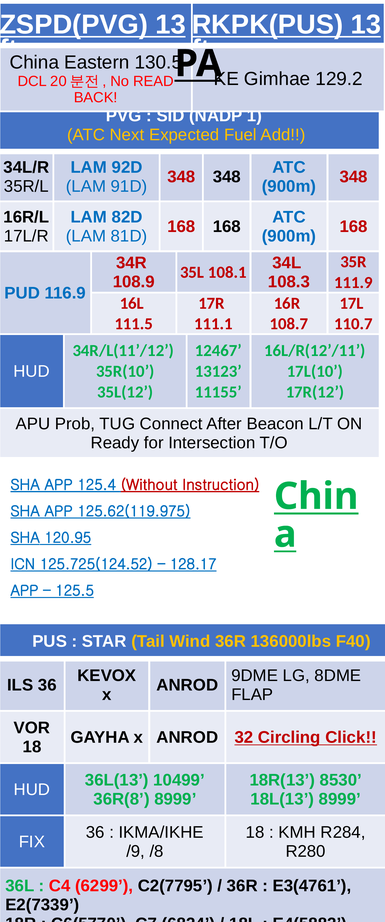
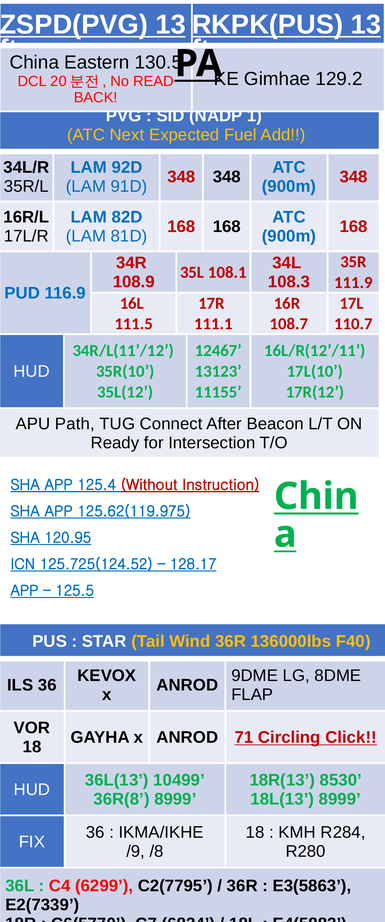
Prob: Prob -> Path (75, 423)
32: 32 -> 71 (244, 737)
E3(4761: E3(4761 -> E3(5863 (312, 885)
